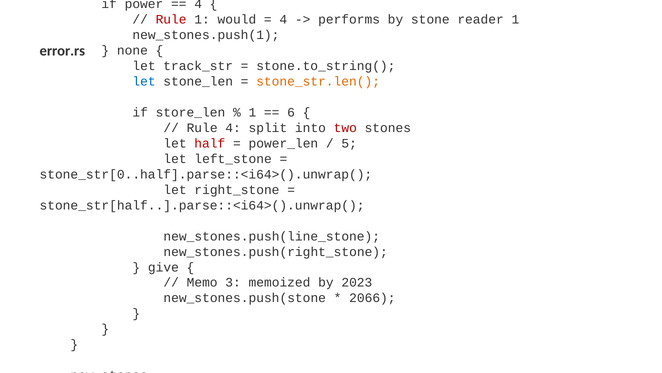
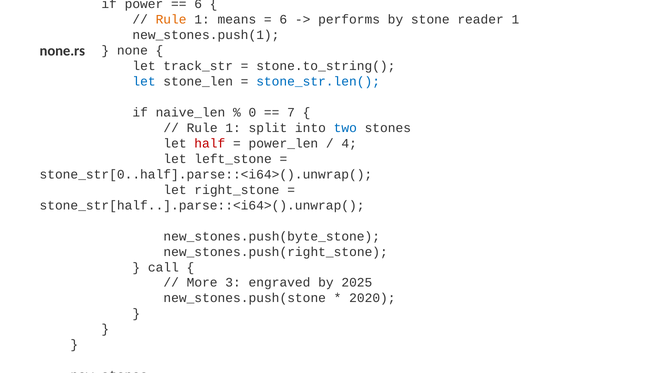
4: 4 -> 6 (198, 4)
Rule colour: red -> orange (171, 20)
would: would -> means (237, 20)
4: 4 -> 6 (283, 20)
error.rs: error.rs -> none.rs (62, 51)
stone_str.len( colour: orange -> blue (318, 81)
store_len: store_len -> naive_len (190, 112)
1: 1 -> 0 (252, 112)
6: 6 -> 7 (291, 112)
4: 4 -> 1 (233, 128)
two colour: red -> blue (345, 128)
5: 5 -> 4 (349, 143)
new_stones.push(line_stone: new_stones.push(line_stone -> new_stones.push(byte_stone (272, 236)
give: give -> call (163, 267)
Memo: Memo -> More (202, 282)
memoized: memoized -> engraved (280, 282)
2023: 2023 -> 2025 (357, 282)
2066: 2066 -> 2020 (372, 298)
